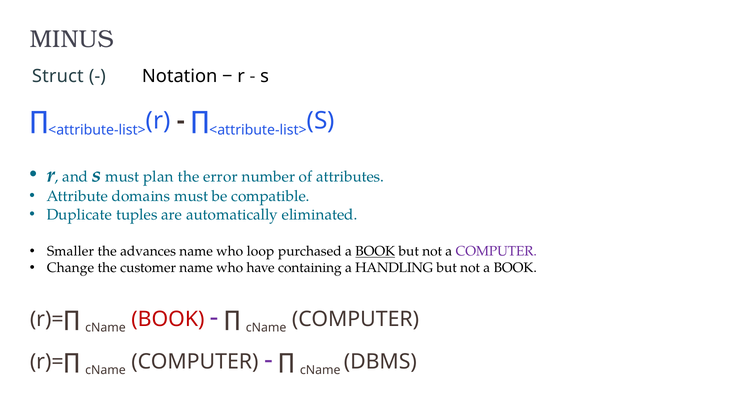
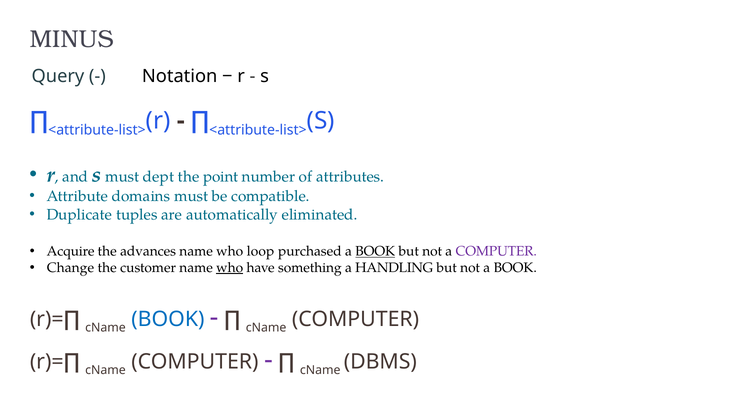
Struct: Struct -> Query (58, 76)
plan: plan -> dept (158, 177)
error: error -> point (221, 177)
Smaller: Smaller -> Acquire (71, 251)
who underline: none -> present (230, 268)
containing: containing -> something (310, 268)
BOOK colour: red -> blue (168, 319)
